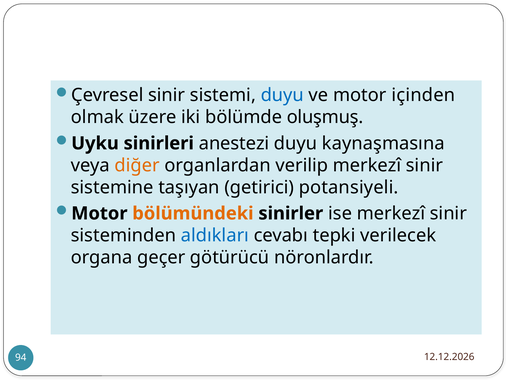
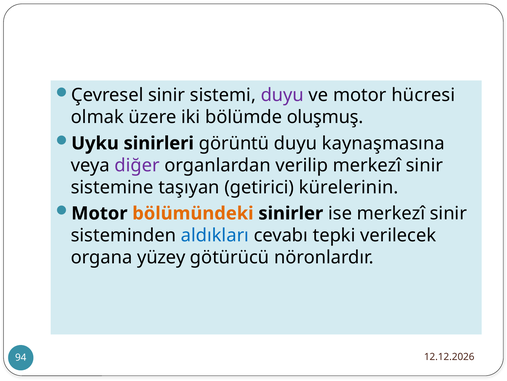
duyu colour: blue -> purple (282, 95)
içinden: içinden -> hücresi (423, 95)
anestezi: anestezi -> görüntü (234, 143)
diğer colour: orange -> purple (137, 165)
potansiyeli: potansiyeli -> kürelerinin (349, 187)
geçer: geçer -> yüzey (161, 257)
